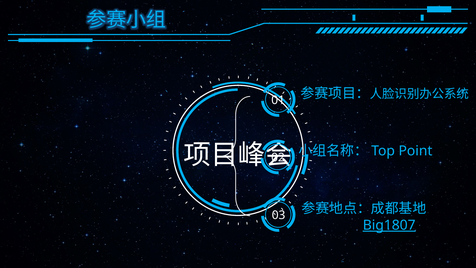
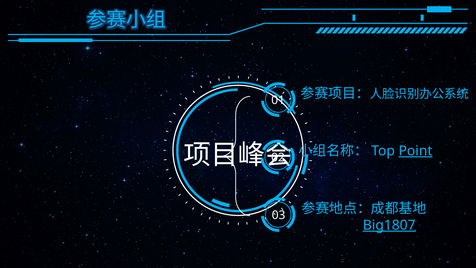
Point underline: none -> present (415, 151)
